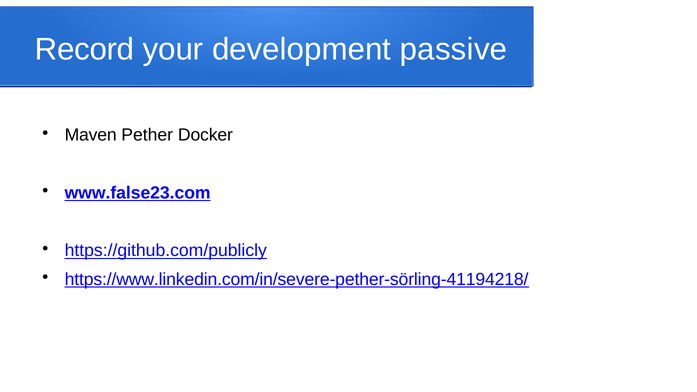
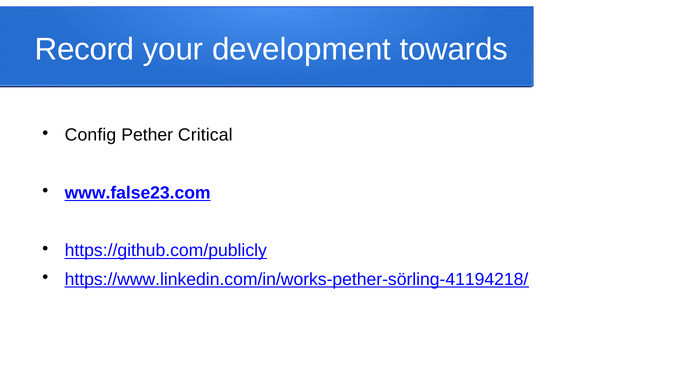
passive: passive -> towards (454, 49)
Maven: Maven -> Config (90, 135)
Docker: Docker -> Critical (205, 135)
https://www.linkedin.com/in/severe-pether-sörling-41194218/: https://www.linkedin.com/in/severe-pether-sörling-41194218/ -> https://www.linkedin.com/in/works-pether-sörling-41194218/ (297, 279)
